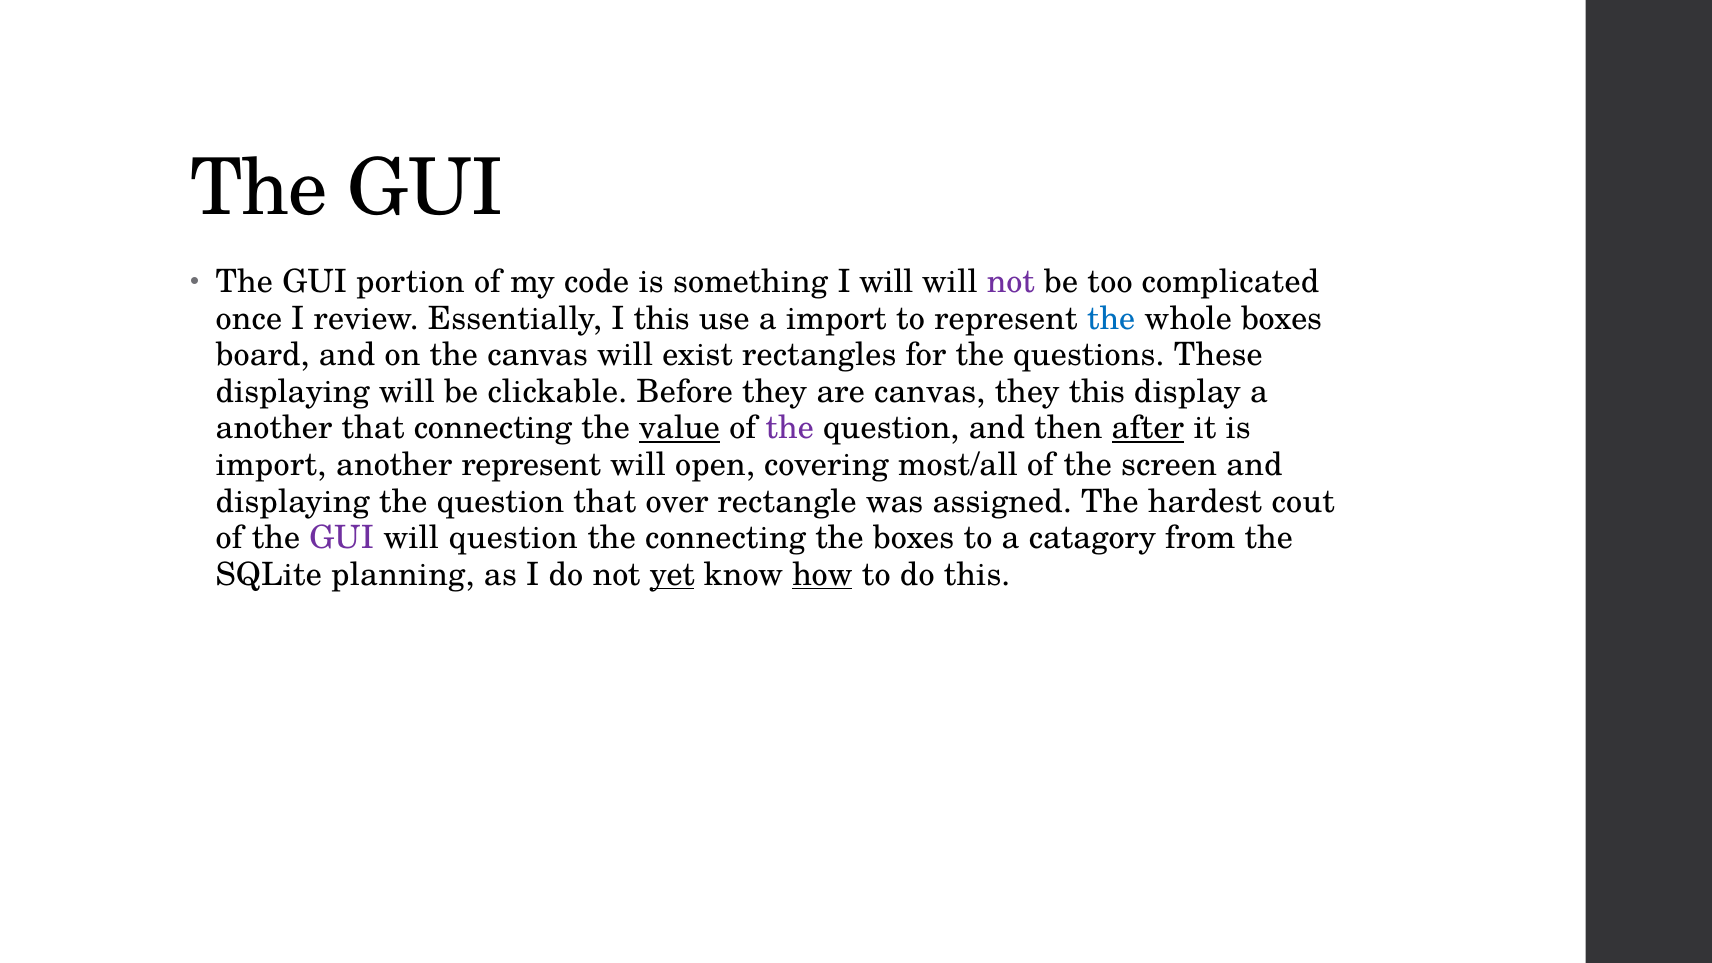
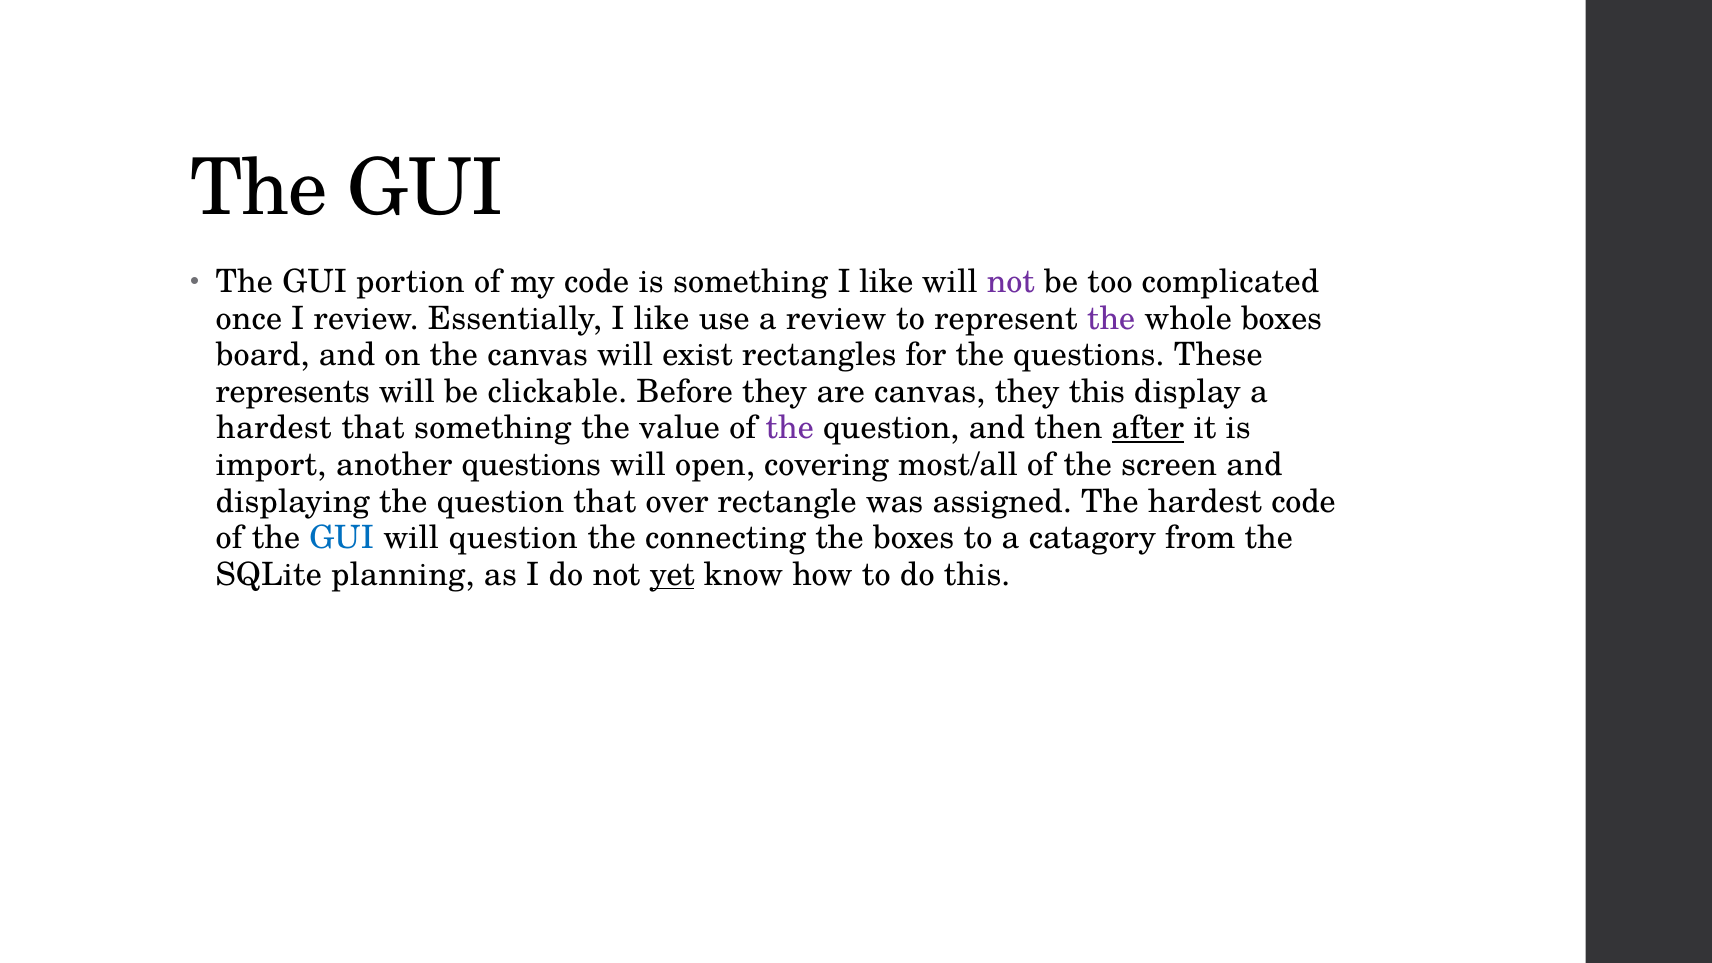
something I will: will -> like (886, 282)
Essentially I this: this -> like (662, 318)
a import: import -> review (836, 318)
the colour: blue -> purple (1111, 318)
displaying: displaying -> represents (293, 392)
another: another -> hardest (274, 428)
that connecting: connecting -> something (493, 428)
value underline: present -> none (679, 428)
another represent: represent -> questions (531, 465)
hardest cout: cout -> code (1304, 501)
GUI colour: purple -> blue (342, 538)
how underline: present -> none (822, 575)
